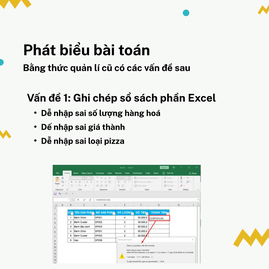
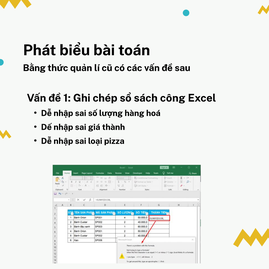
phần: phần -> công (173, 98)
